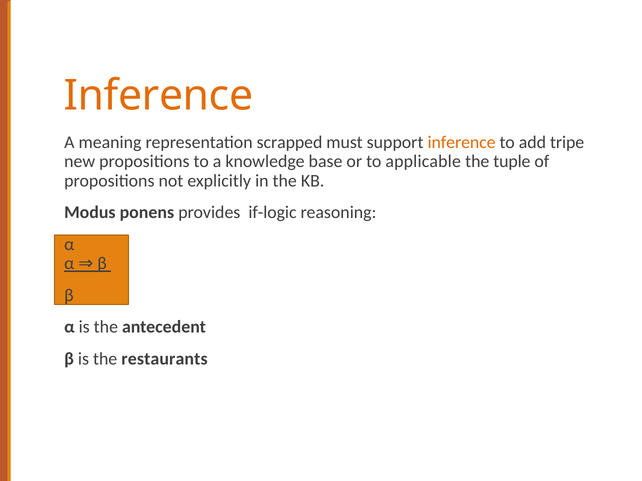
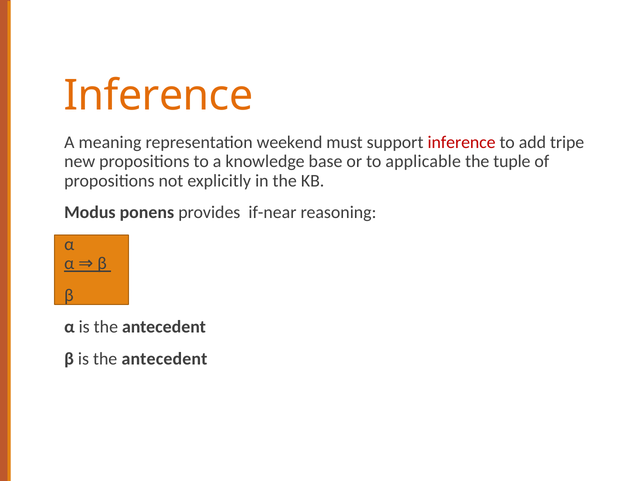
scrapped: scrapped -> weekend (290, 142)
inference colour: orange -> red (462, 142)
if-logic: if-logic -> if-near (272, 213)
β is the restaurants: restaurants -> antecedent (164, 359)
